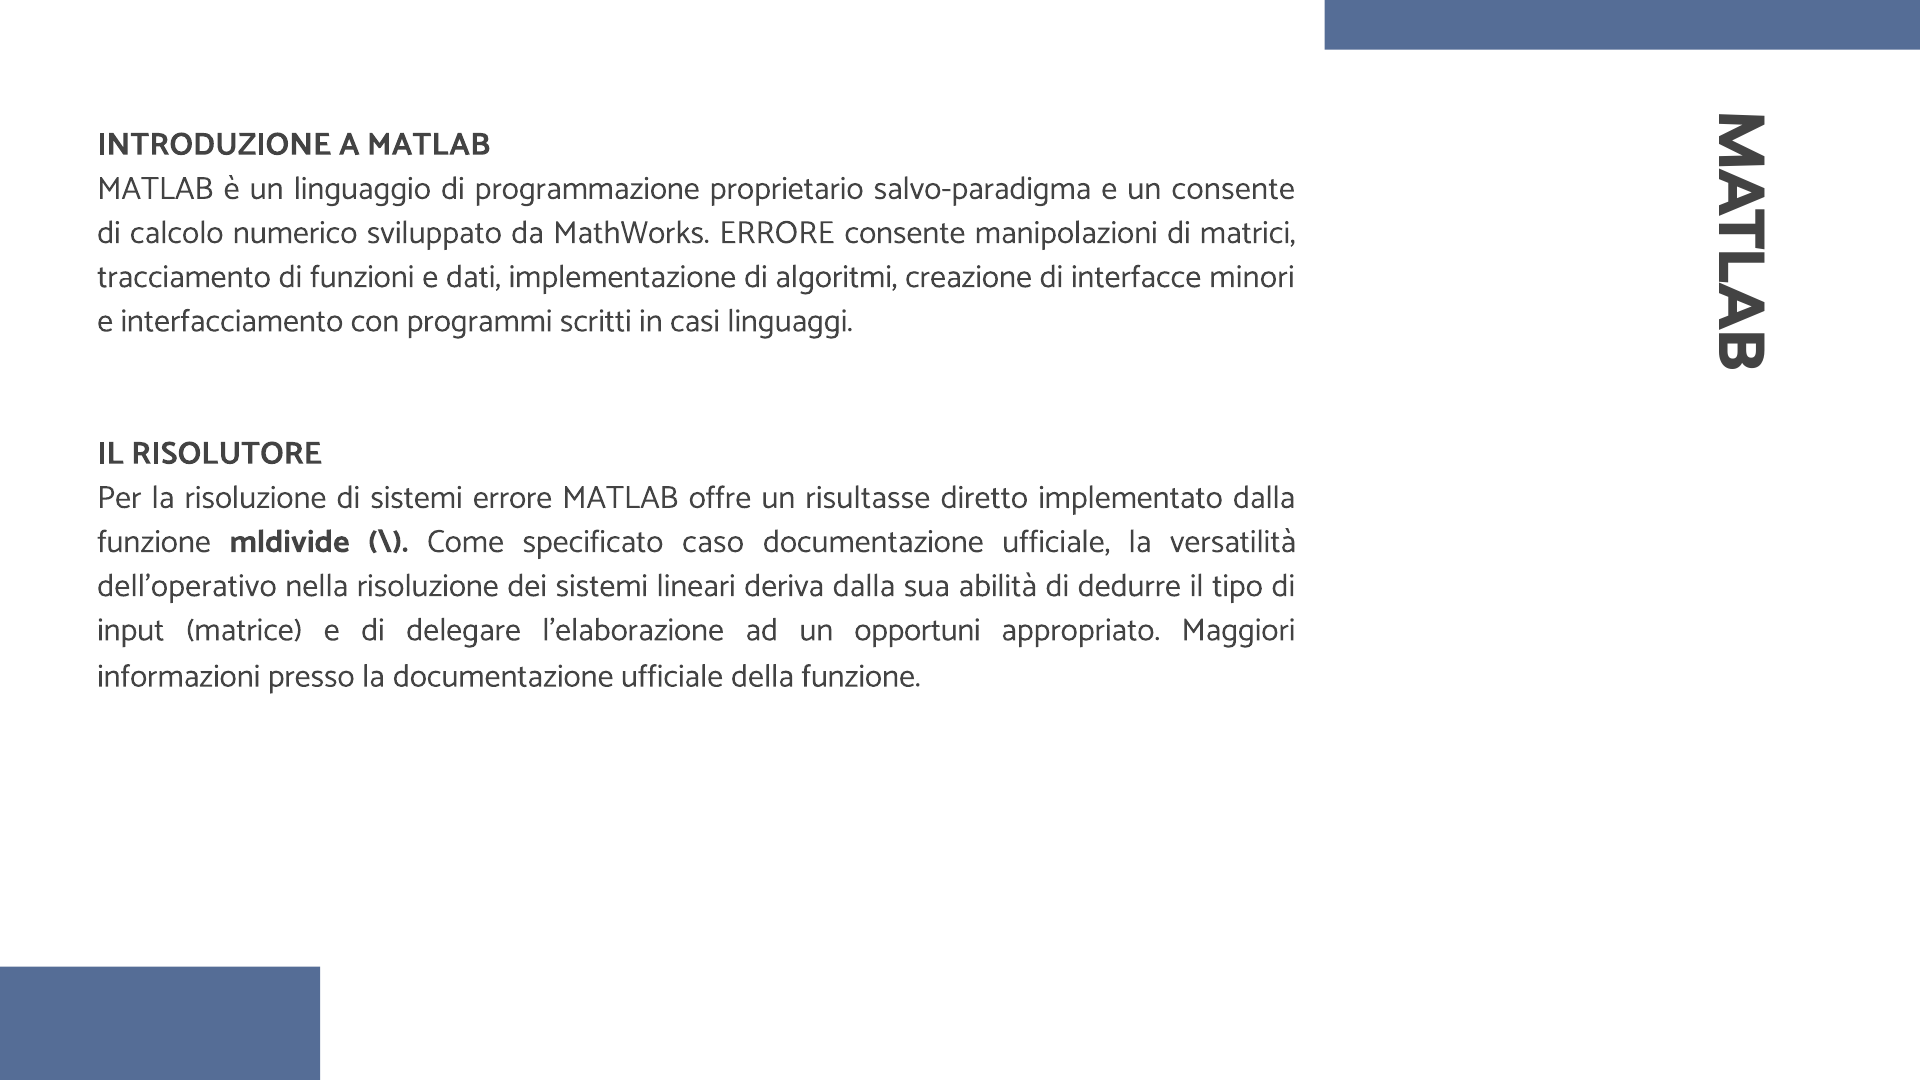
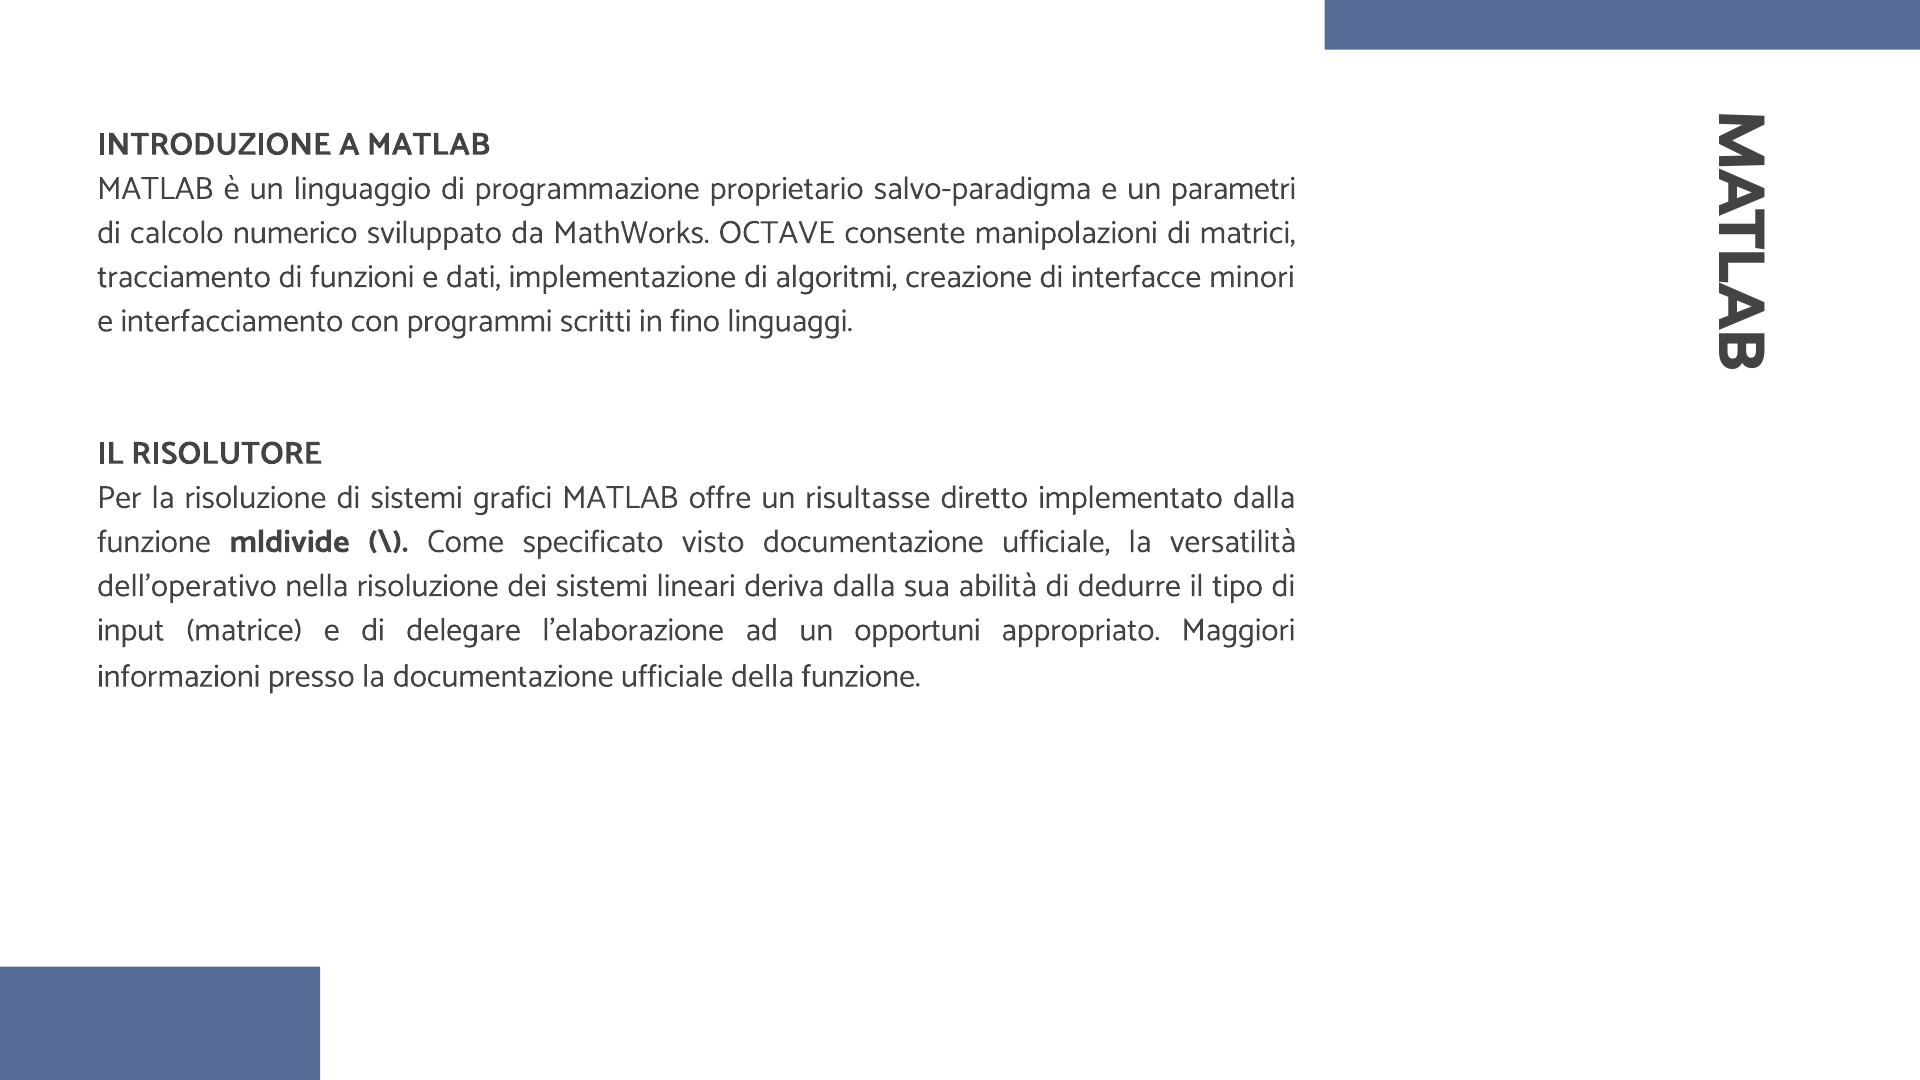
un consente: consente -> parametri (1234, 188)
MathWorks ERRORE: ERRORE -> OCTAVE (777, 232)
casi: casi -> fino (695, 321)
sistemi errore: errore -> grafici (513, 497)
caso: caso -> visto (713, 541)
